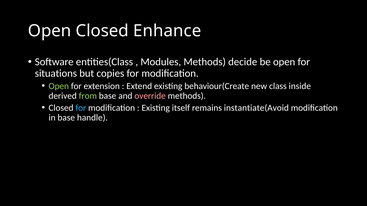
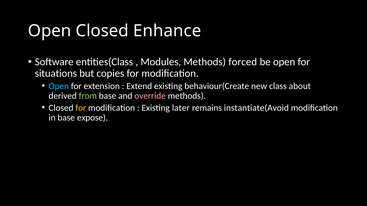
decide: decide -> forced (243, 62)
Open colour: light green -> light blue (59, 86)
inside: inside -> about (300, 86)
for colour: light blue -> yellow (81, 108)
itself: itself -> later (181, 108)
handle: handle -> expose (92, 118)
